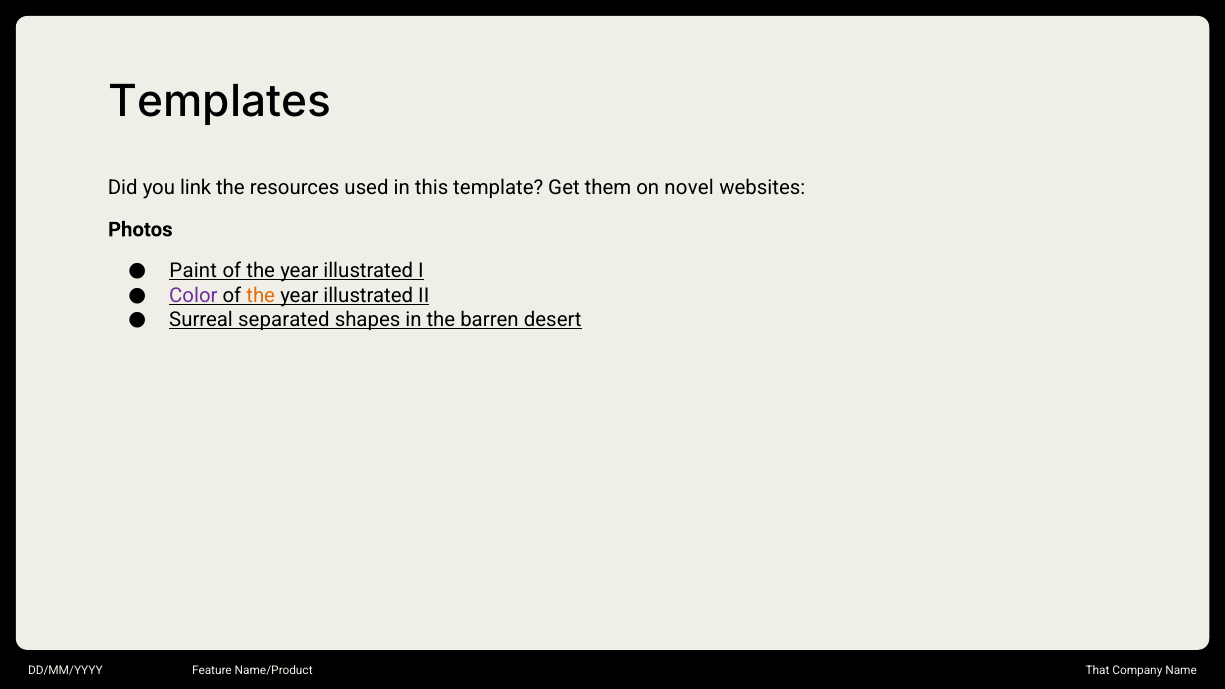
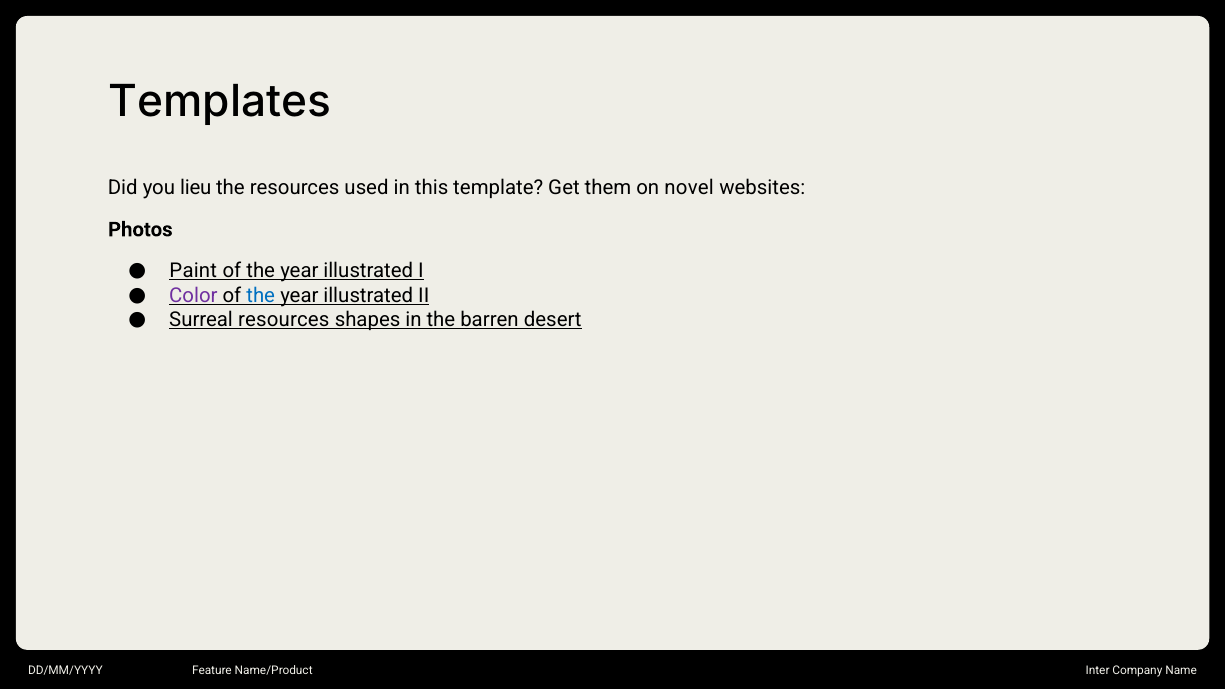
link: link -> lieu (196, 188)
the colour: orange -> blue (261, 296)
Surreal separated: separated -> resources (284, 320)
That: That -> Inter (1098, 671)
